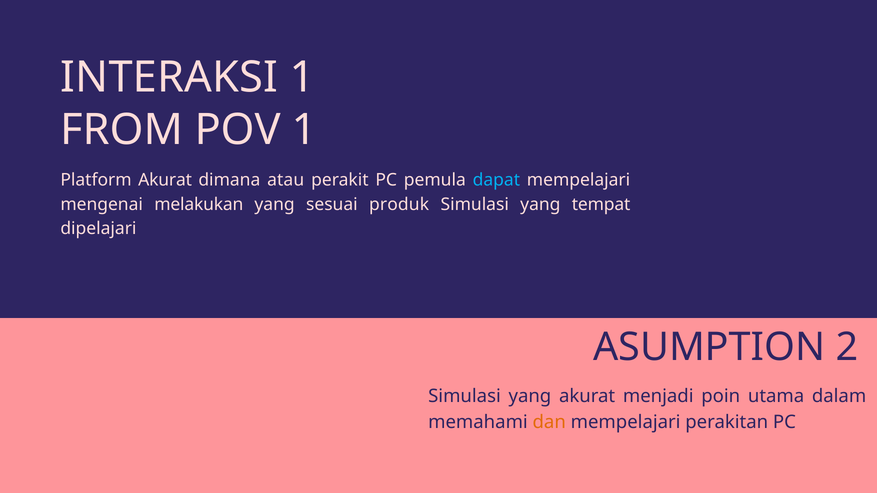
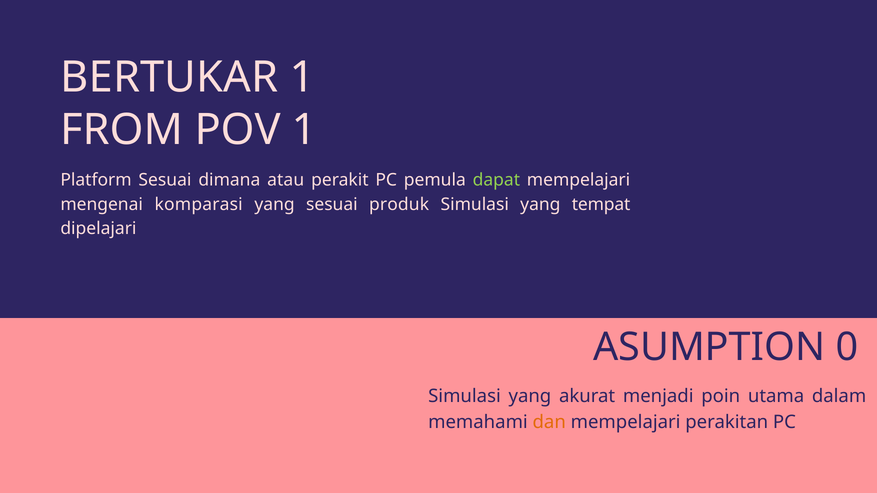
INTERAKSI: INTERAKSI -> BERTUKAR (169, 78)
Platform Akurat: Akurat -> Sesuai (165, 180)
dapat colour: light blue -> light green (496, 180)
melakukan: melakukan -> komparasi (199, 204)
2: 2 -> 0 (847, 347)
